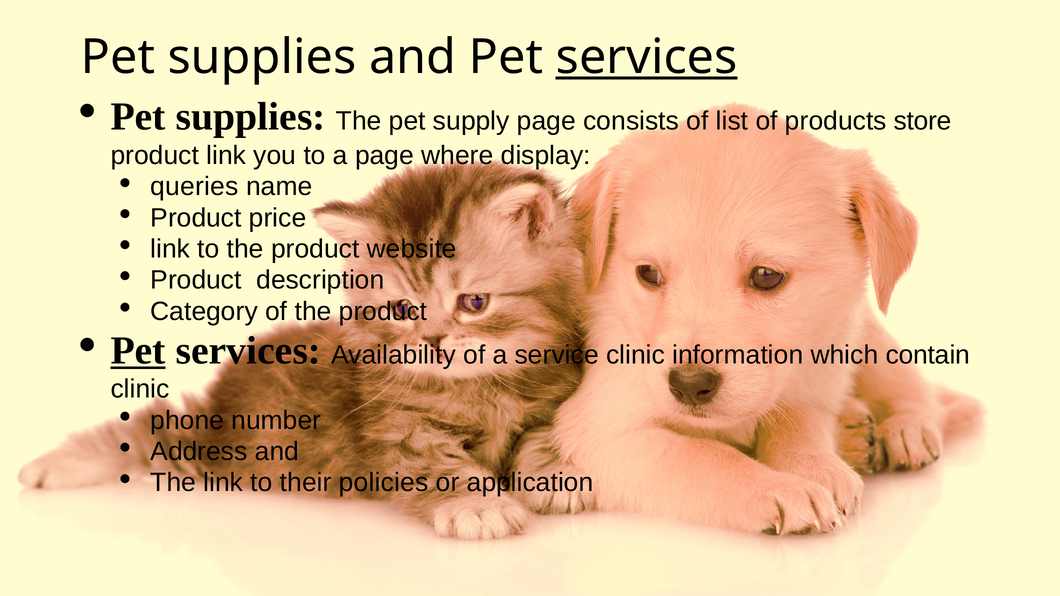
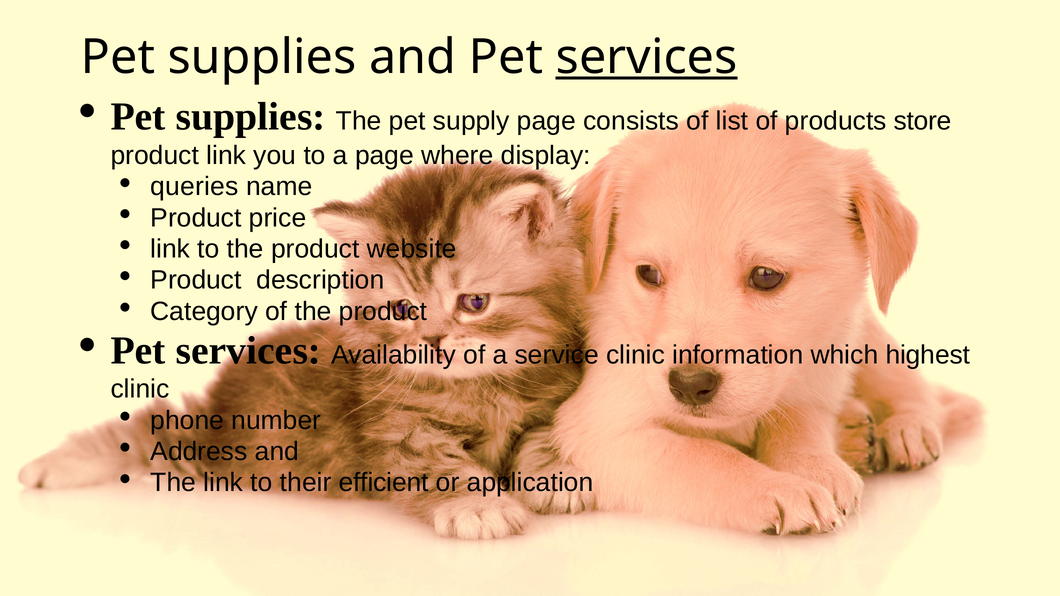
Pet underline: present -> none (138, 351)
contain: contain -> highest (928, 355)
policies: policies -> efficient (384, 483)
